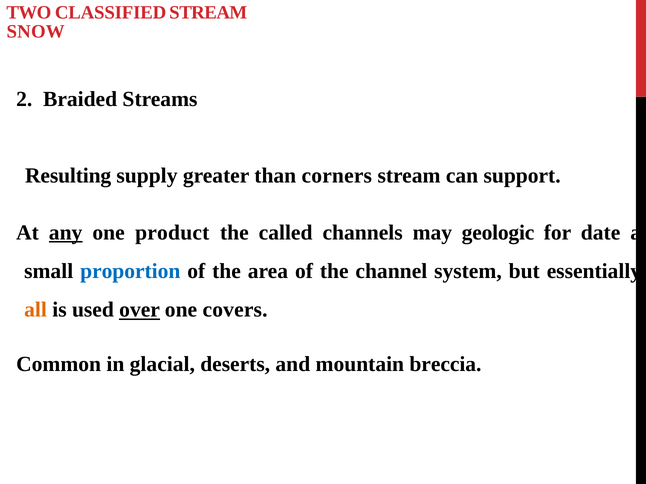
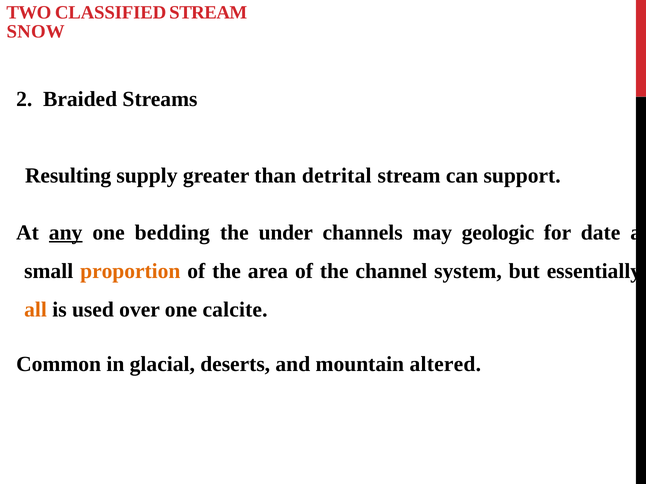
corners: corners -> detrital (337, 176)
product: product -> bedding (172, 233)
called: called -> under (286, 233)
proportion colour: blue -> orange (130, 271)
over underline: present -> none (140, 310)
covers: covers -> calcite (235, 310)
breccia: breccia -> altered (445, 365)
